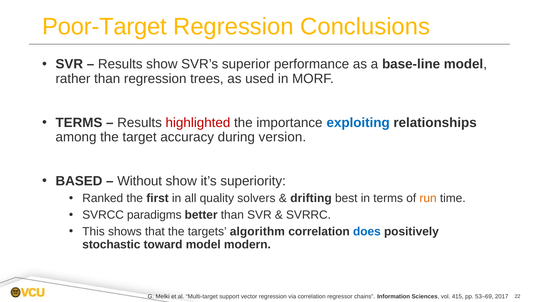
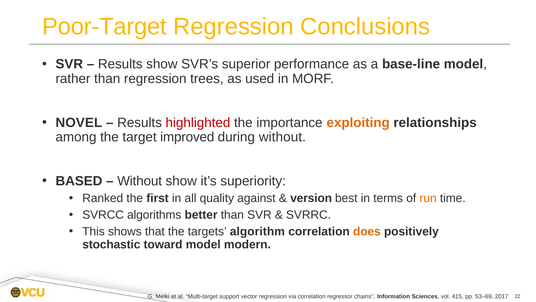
TERMS: TERMS -> NOVEL (79, 122)
exploiting colour: blue -> orange (358, 122)
accuracy: accuracy -> improved (187, 137)
during version: version -> without (282, 137)
solvers: solvers -> against (256, 198)
drifting: drifting -> version (311, 198)
paradigms: paradigms -> algorithms (154, 215)
does colour: blue -> orange (367, 231)
